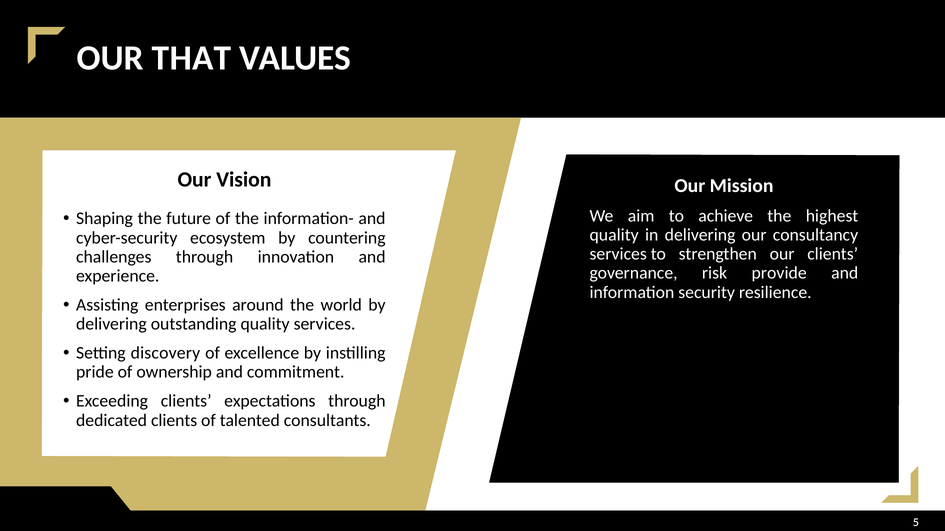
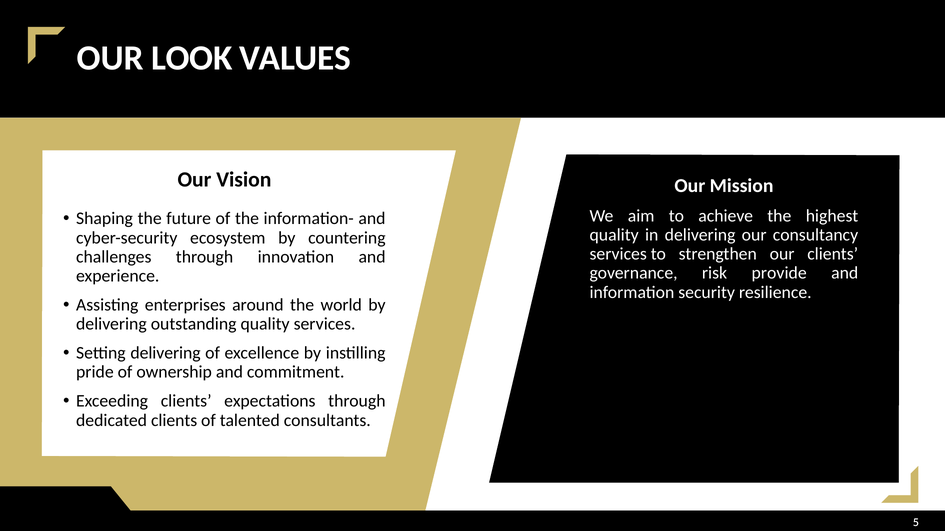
THAT: THAT -> LOOK (192, 58)
Setting discovery: discovery -> delivering (166, 353)
